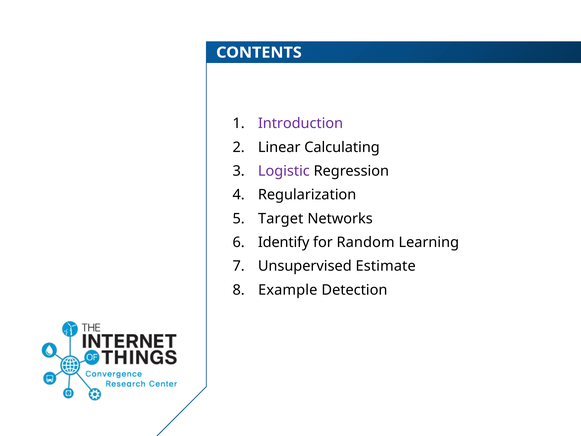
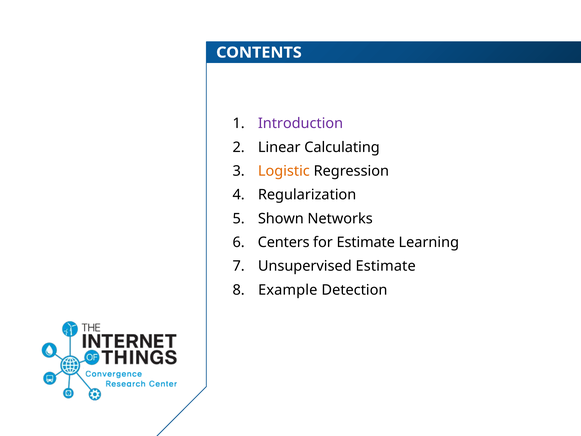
Logistic colour: purple -> orange (284, 171)
Target: Target -> Shown (281, 218)
Identify: Identify -> Centers (284, 242)
for Random: Random -> Estimate (366, 242)
